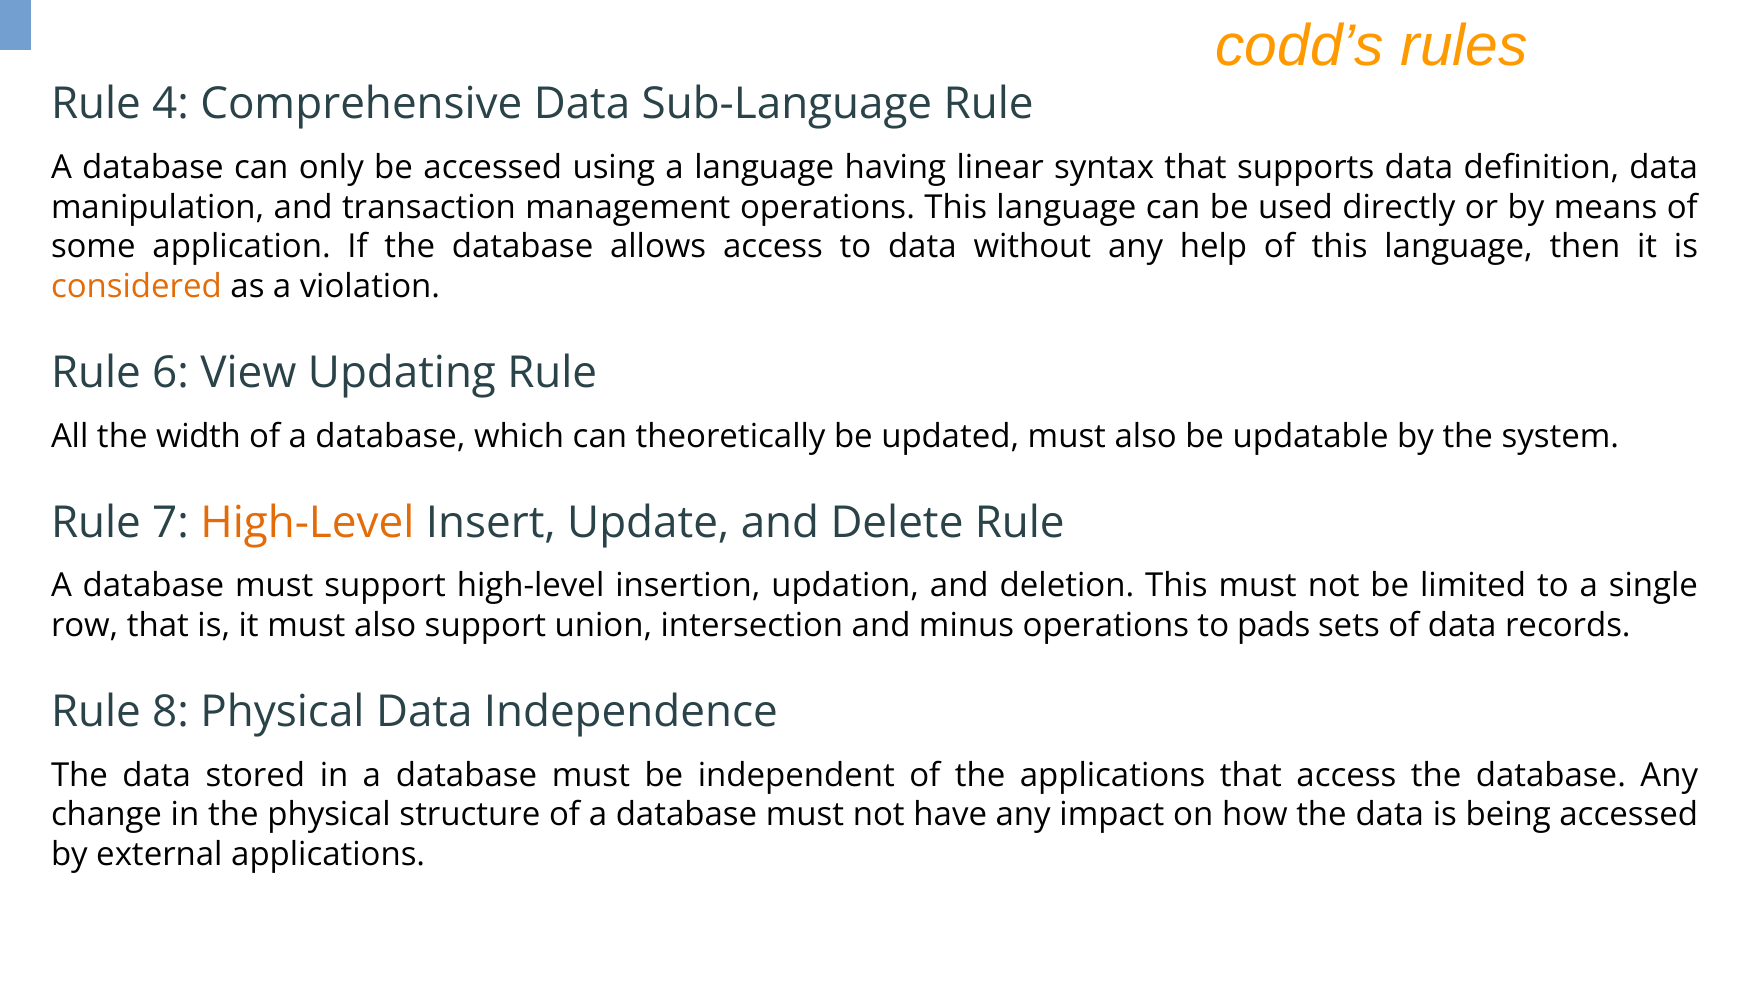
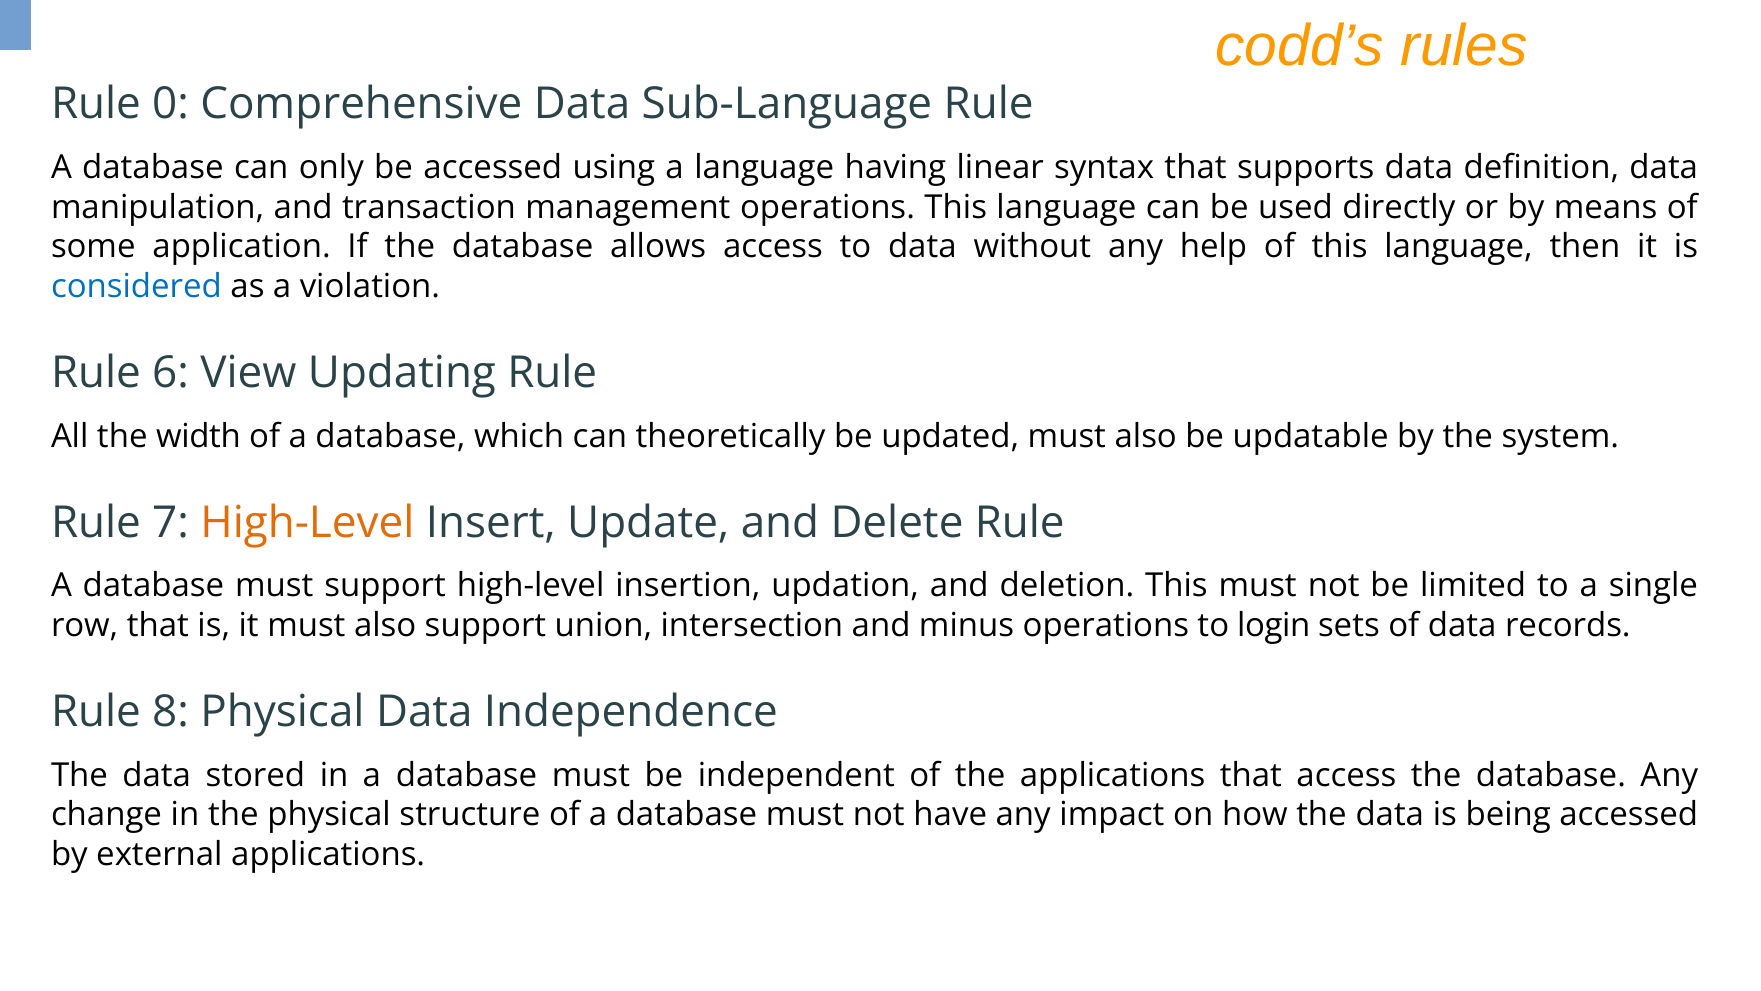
4: 4 -> 0 (171, 104)
considered colour: orange -> blue (136, 286)
pads: pads -> login (1274, 625)
